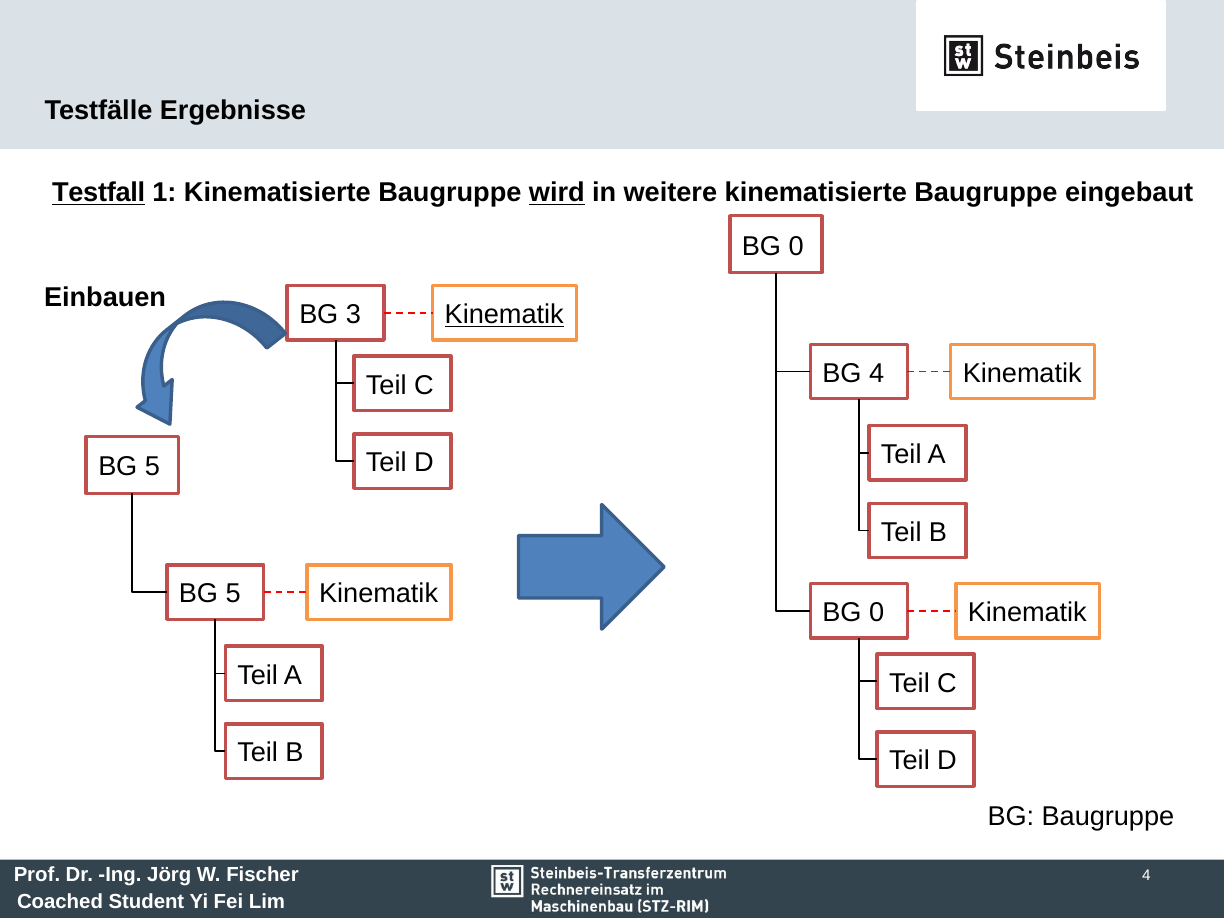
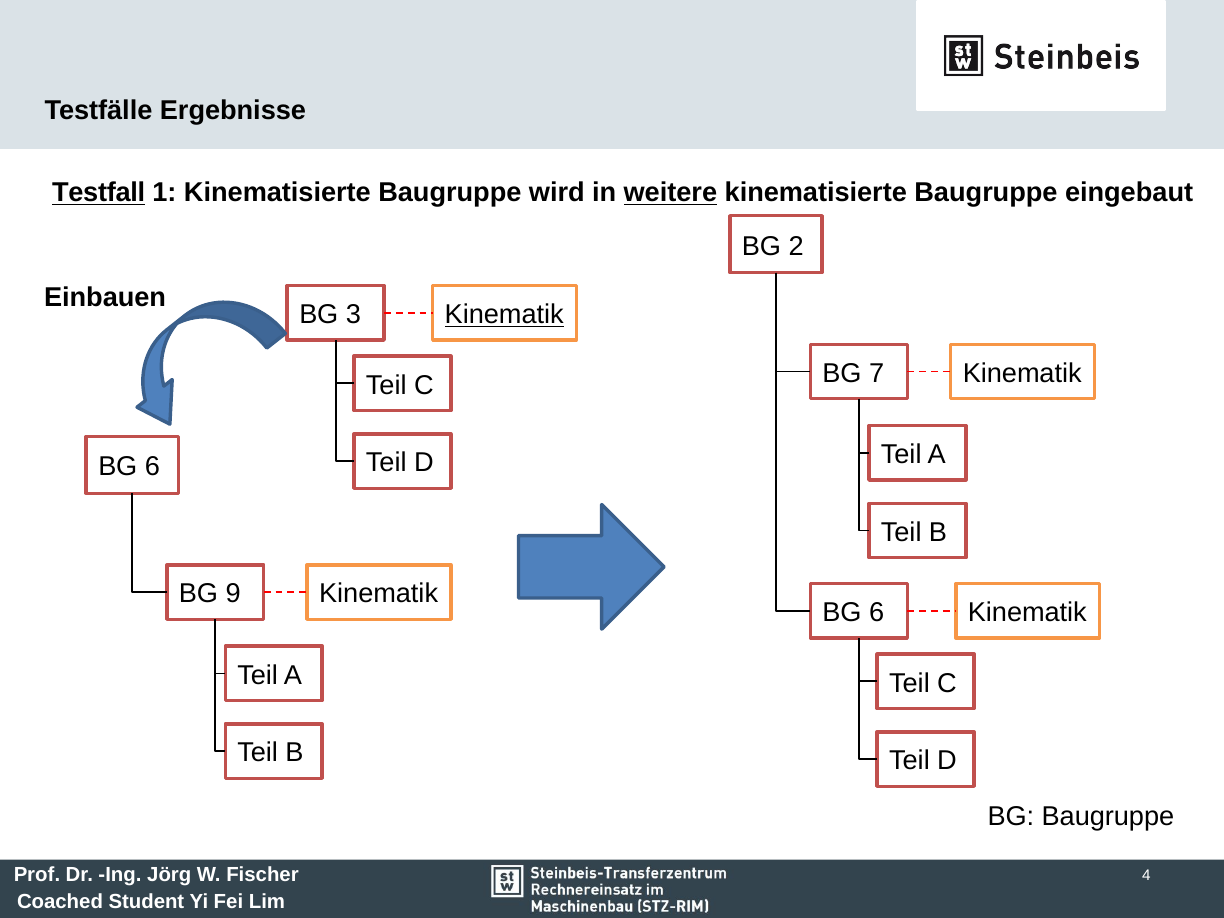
wird underline: present -> none (557, 193)
weitere underline: none -> present (670, 193)
0: 0 -> 2 (796, 246)
BG 4: 4 -> 7 (877, 373)
5: 5 -> 6 (152, 467)
5: 5 -> 9 (233, 594)
0: 0 -> 6 (877, 613)
